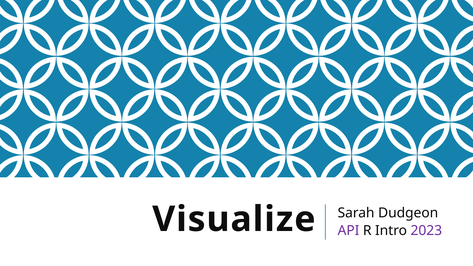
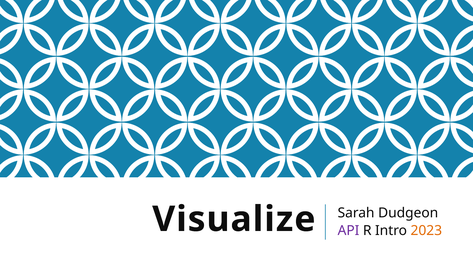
2023 colour: purple -> orange (426, 231)
